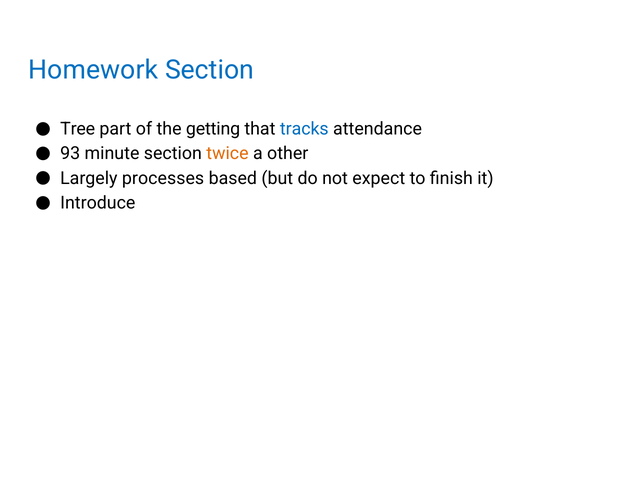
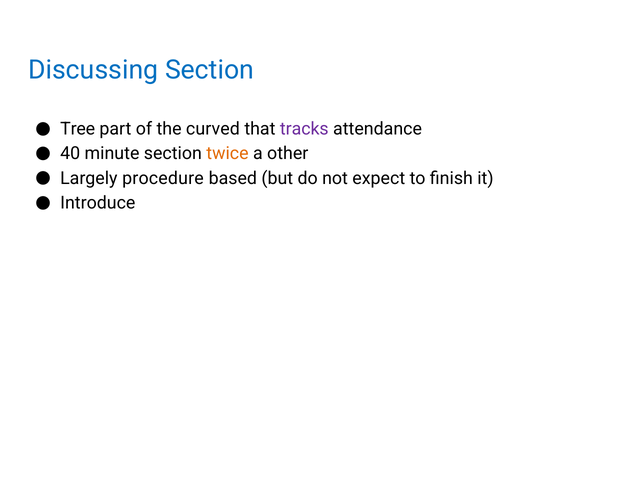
Homework: Homework -> Discussing (93, 70)
getting: getting -> curved (213, 129)
tracks colour: blue -> purple (304, 129)
93: 93 -> 40 (70, 154)
processes: processes -> procedure (163, 178)
